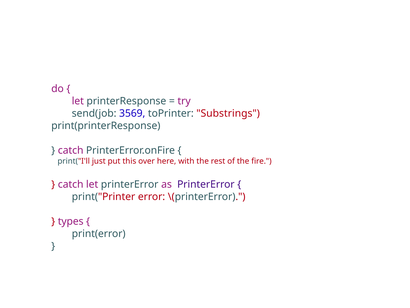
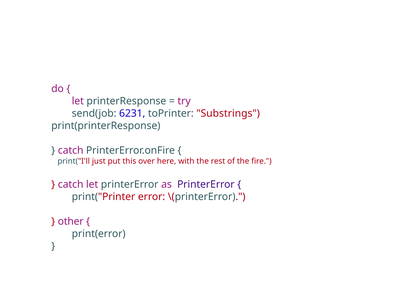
3569: 3569 -> 6231 (132, 113)
types: types -> other (71, 221)
